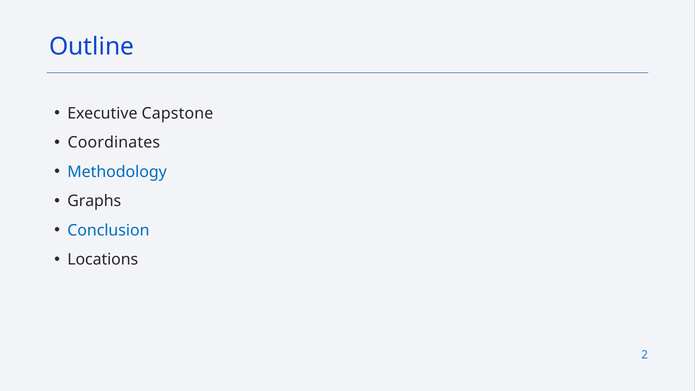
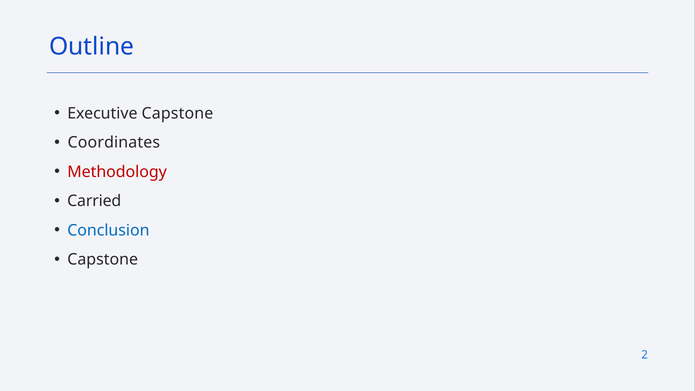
Methodology colour: blue -> red (117, 172)
Graphs: Graphs -> Carried (94, 201)
Locations: Locations -> Capstone (103, 260)
